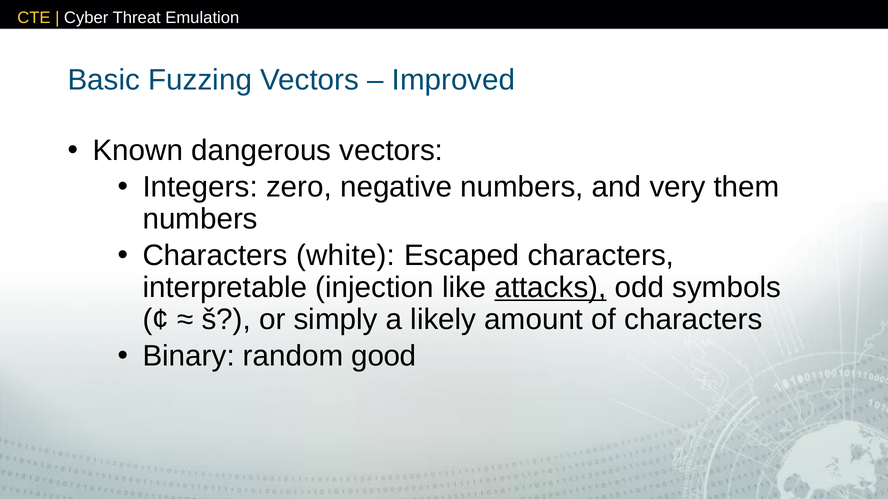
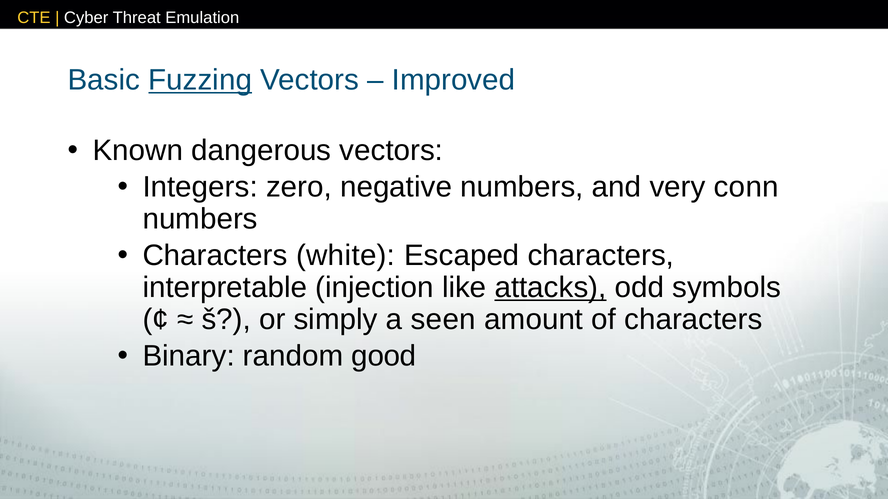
Fuzzing underline: none -> present (200, 80)
them: them -> conn (746, 187)
likely: likely -> seen (443, 320)
